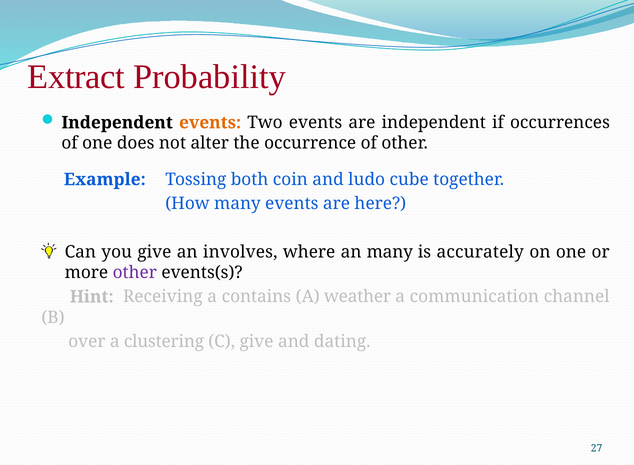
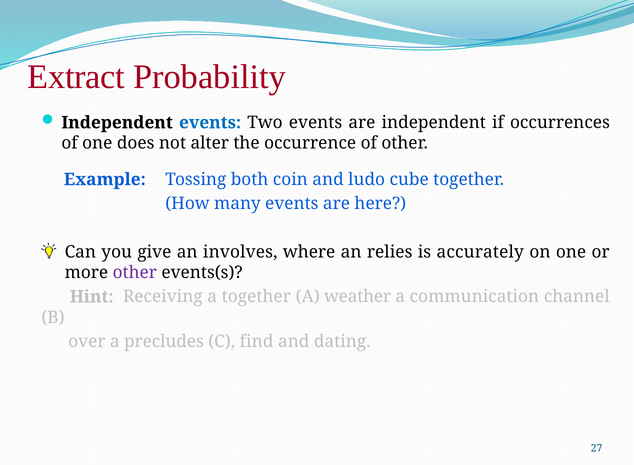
events colour: orange -> blue (210, 122)
an many: many -> relies (390, 252)
a contains: contains -> together (256, 296)
clustering: clustering -> precludes (164, 341)
C give: give -> find (256, 341)
